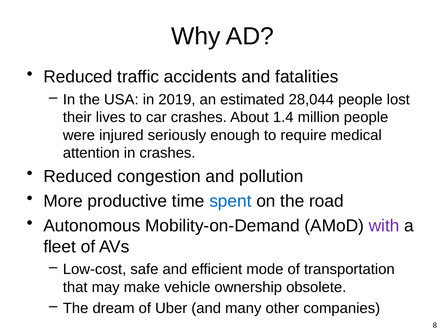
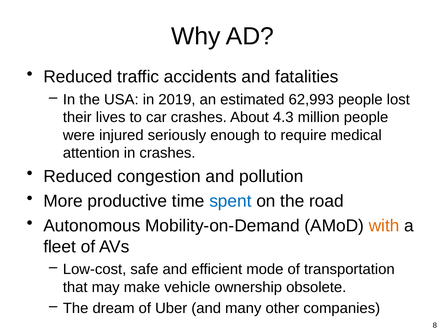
28,044: 28,044 -> 62,993 (311, 99)
1.4: 1.4 -> 4.3 (283, 117)
with colour: purple -> orange (384, 226)
